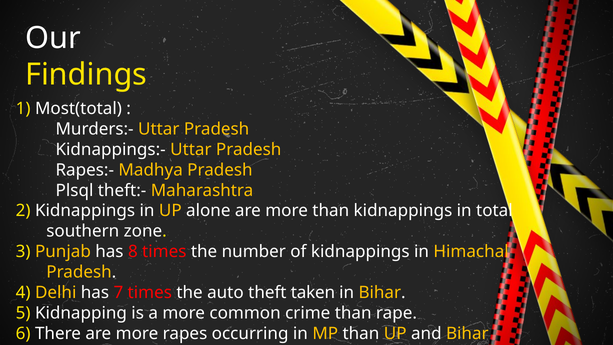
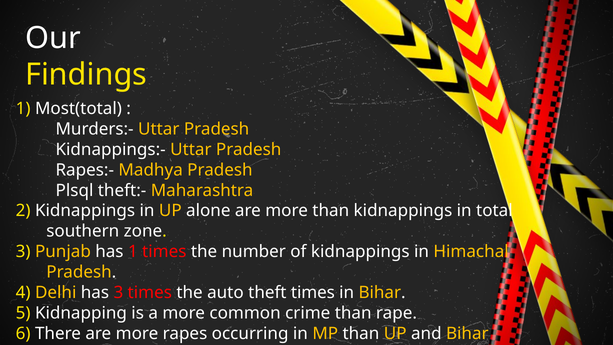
has 8: 8 -> 1 (133, 252)
has 7: 7 -> 3 (118, 293)
theft taken: taken -> times (313, 293)
